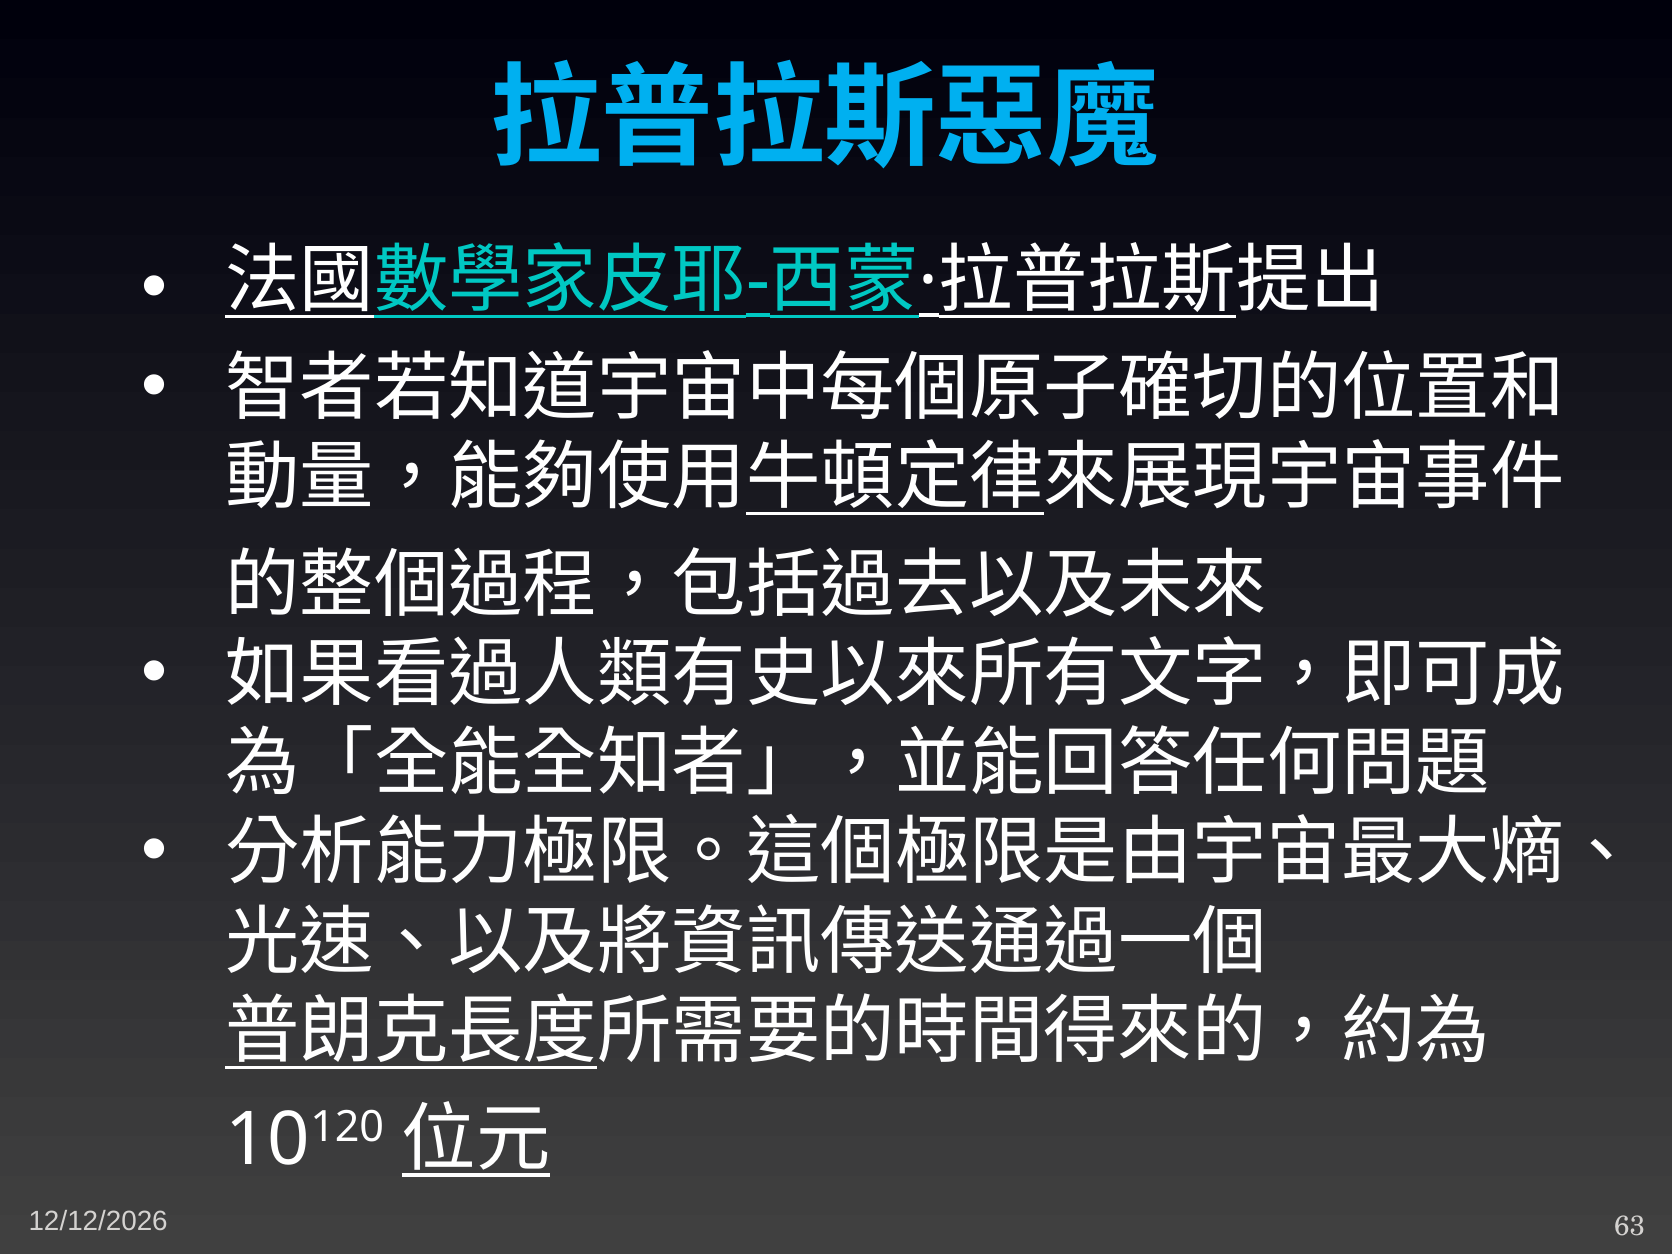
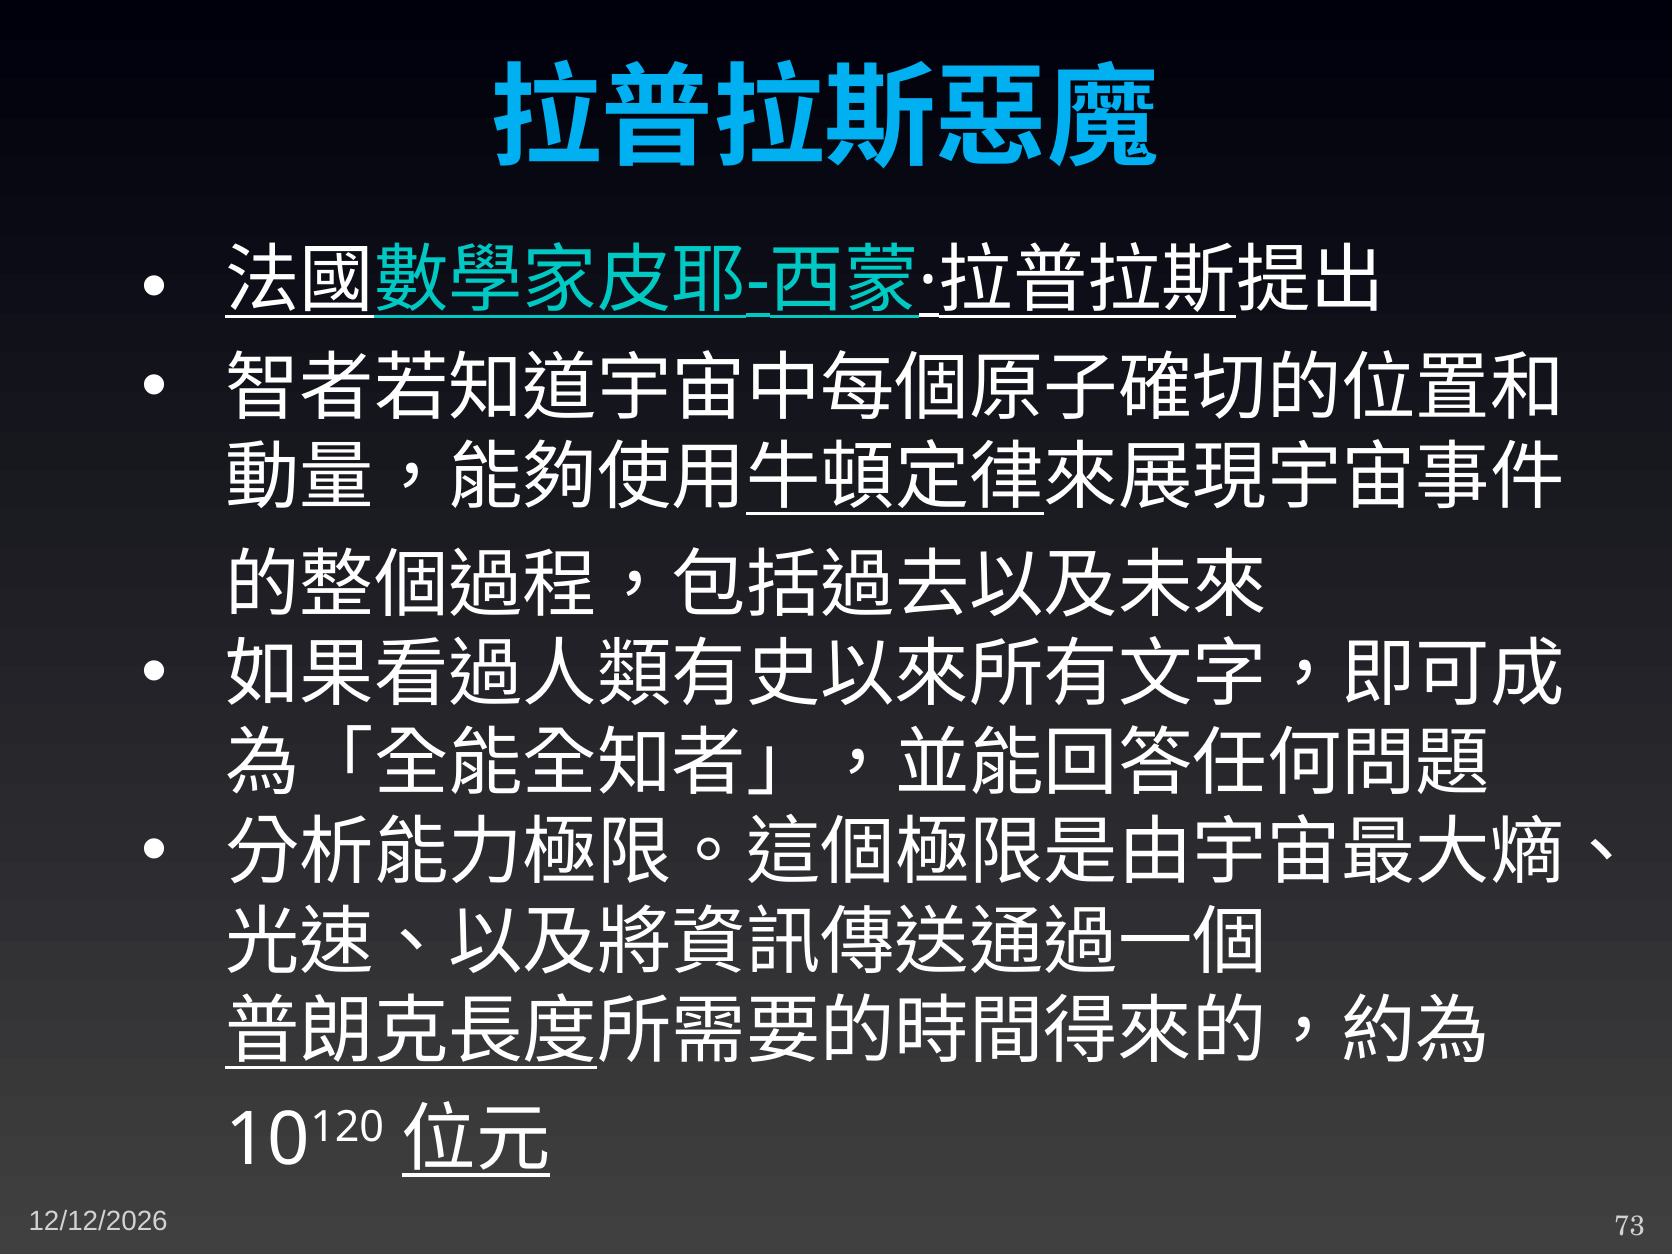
63: 63 -> 73 (1630, 1226)
